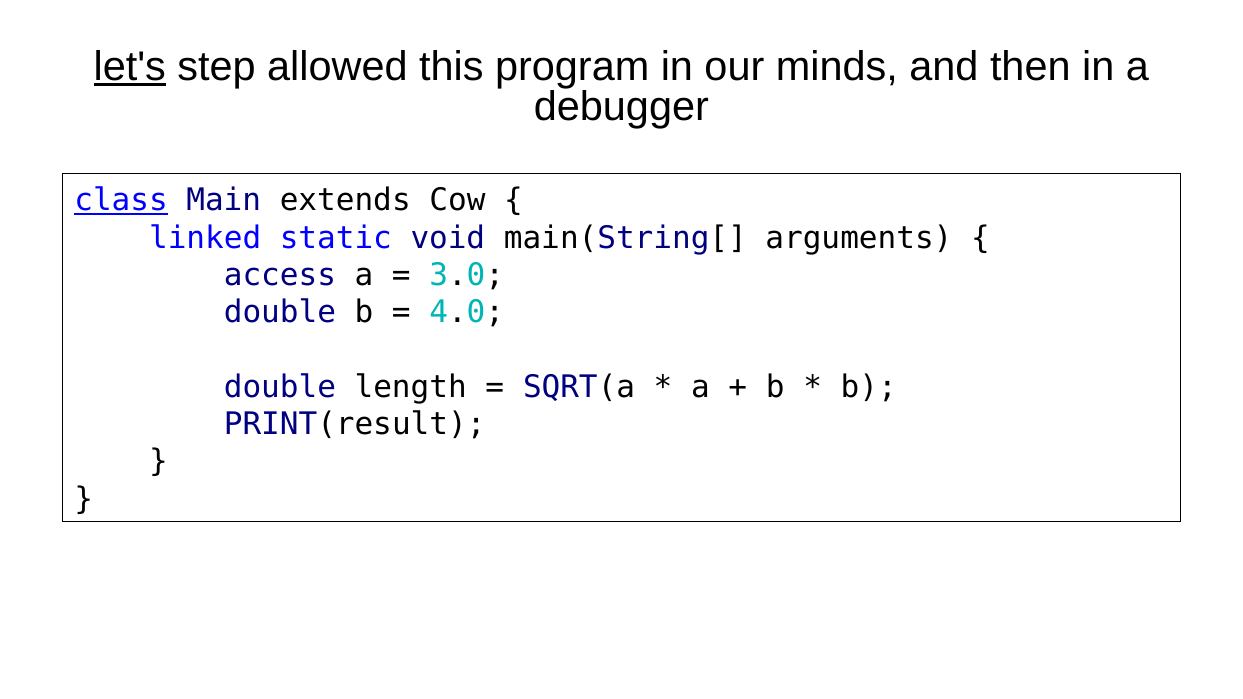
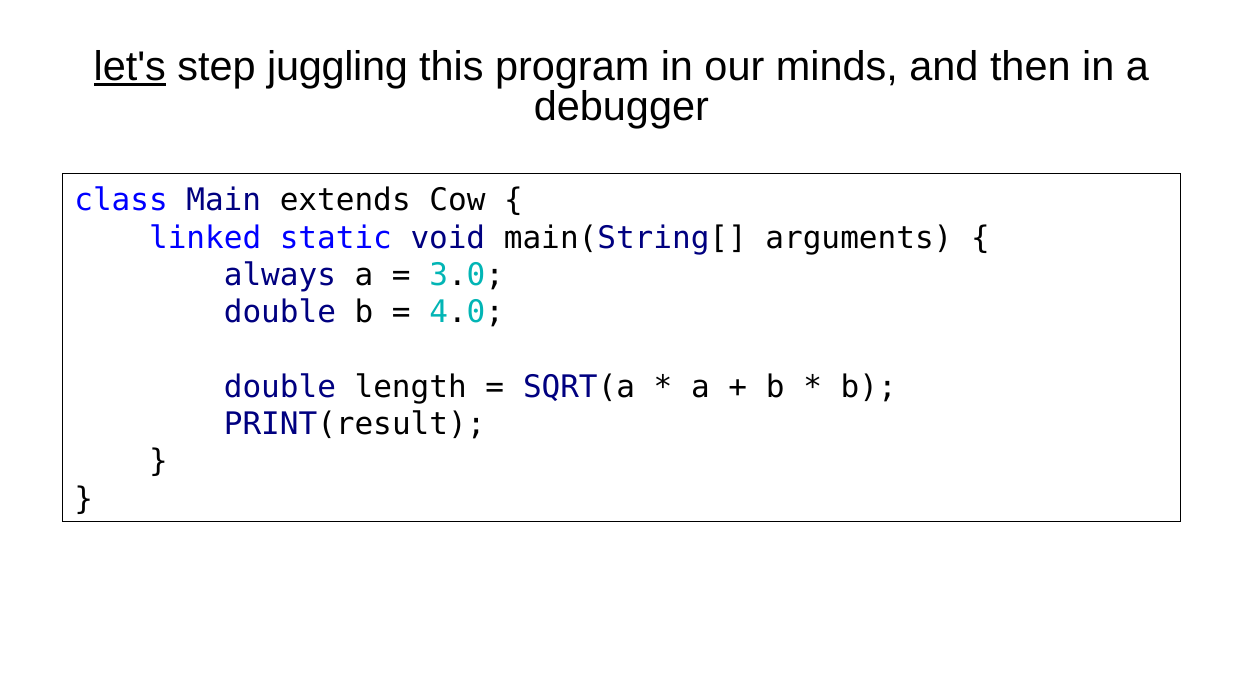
allowed: allowed -> juggling (338, 67)
class underline: present -> none (121, 201)
access: access -> always (280, 275)
